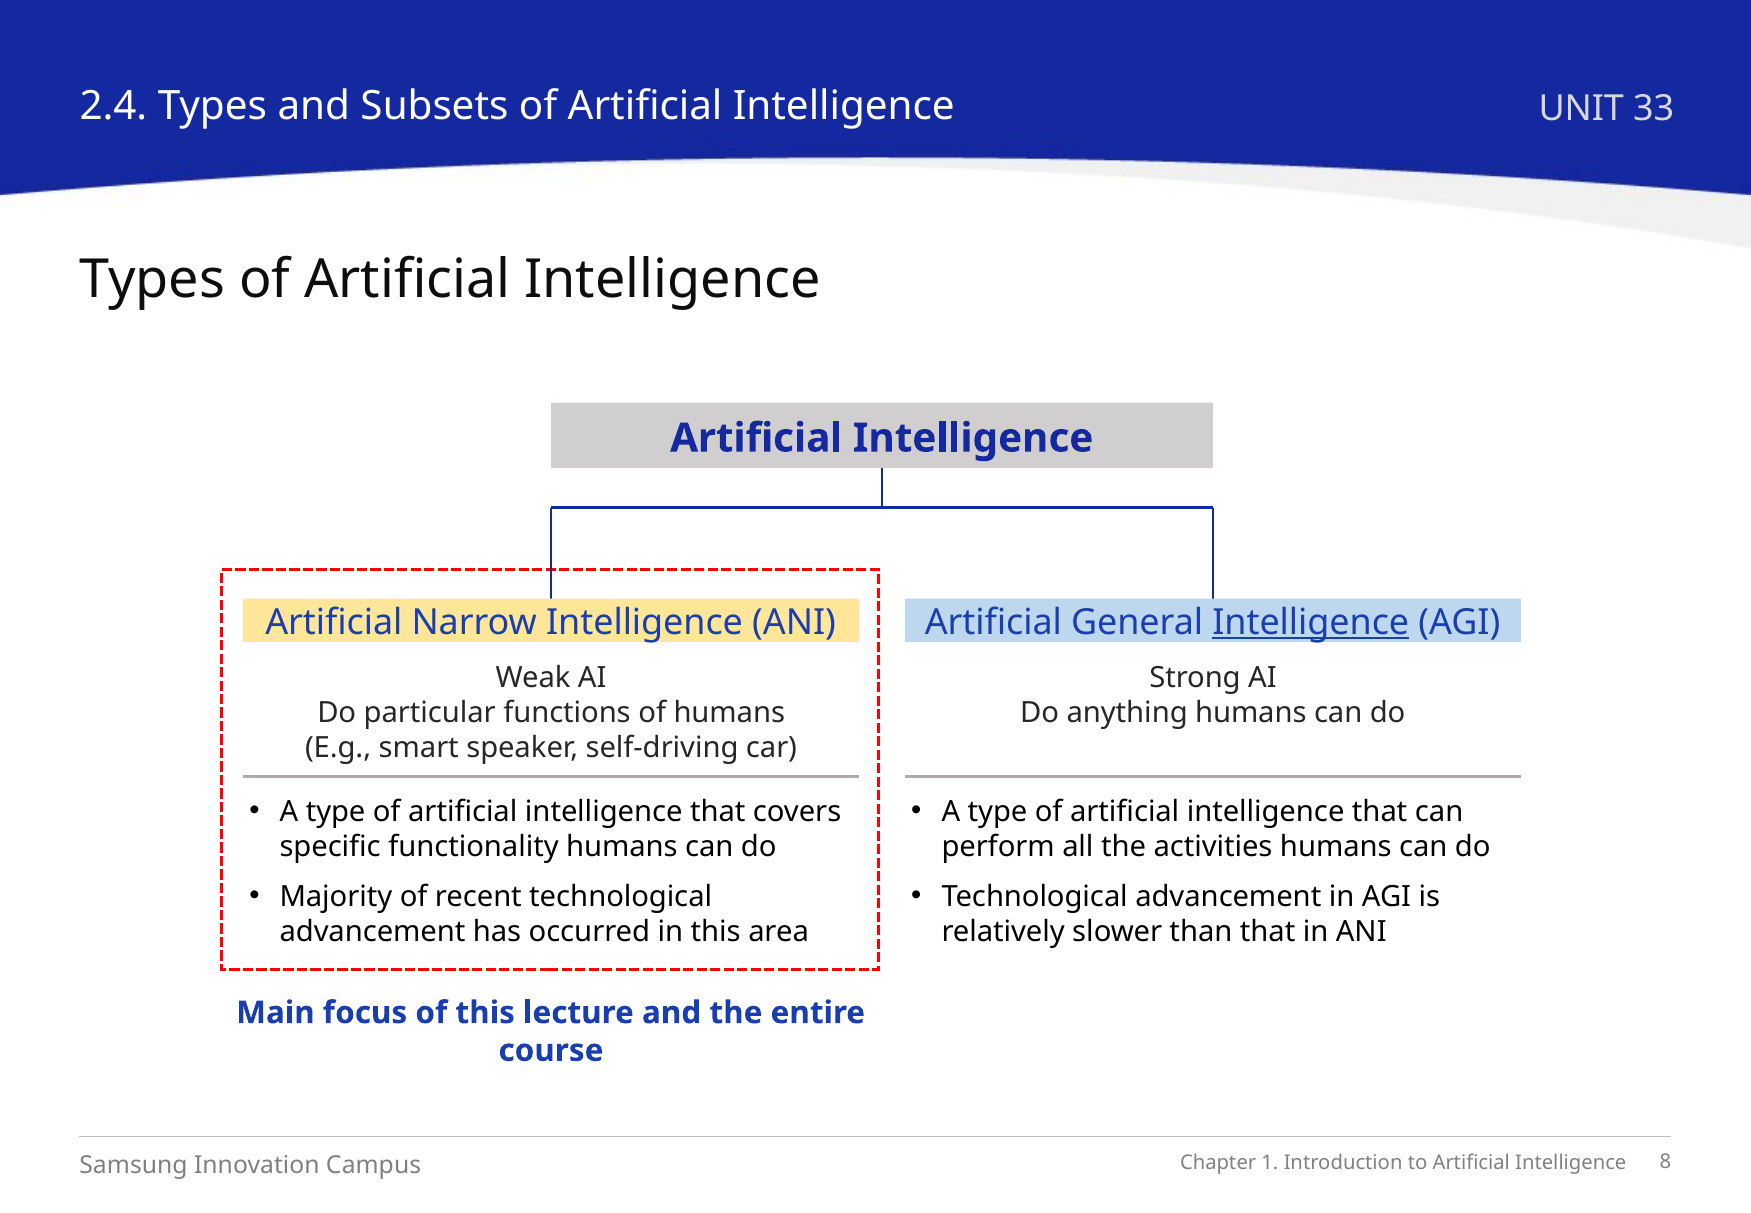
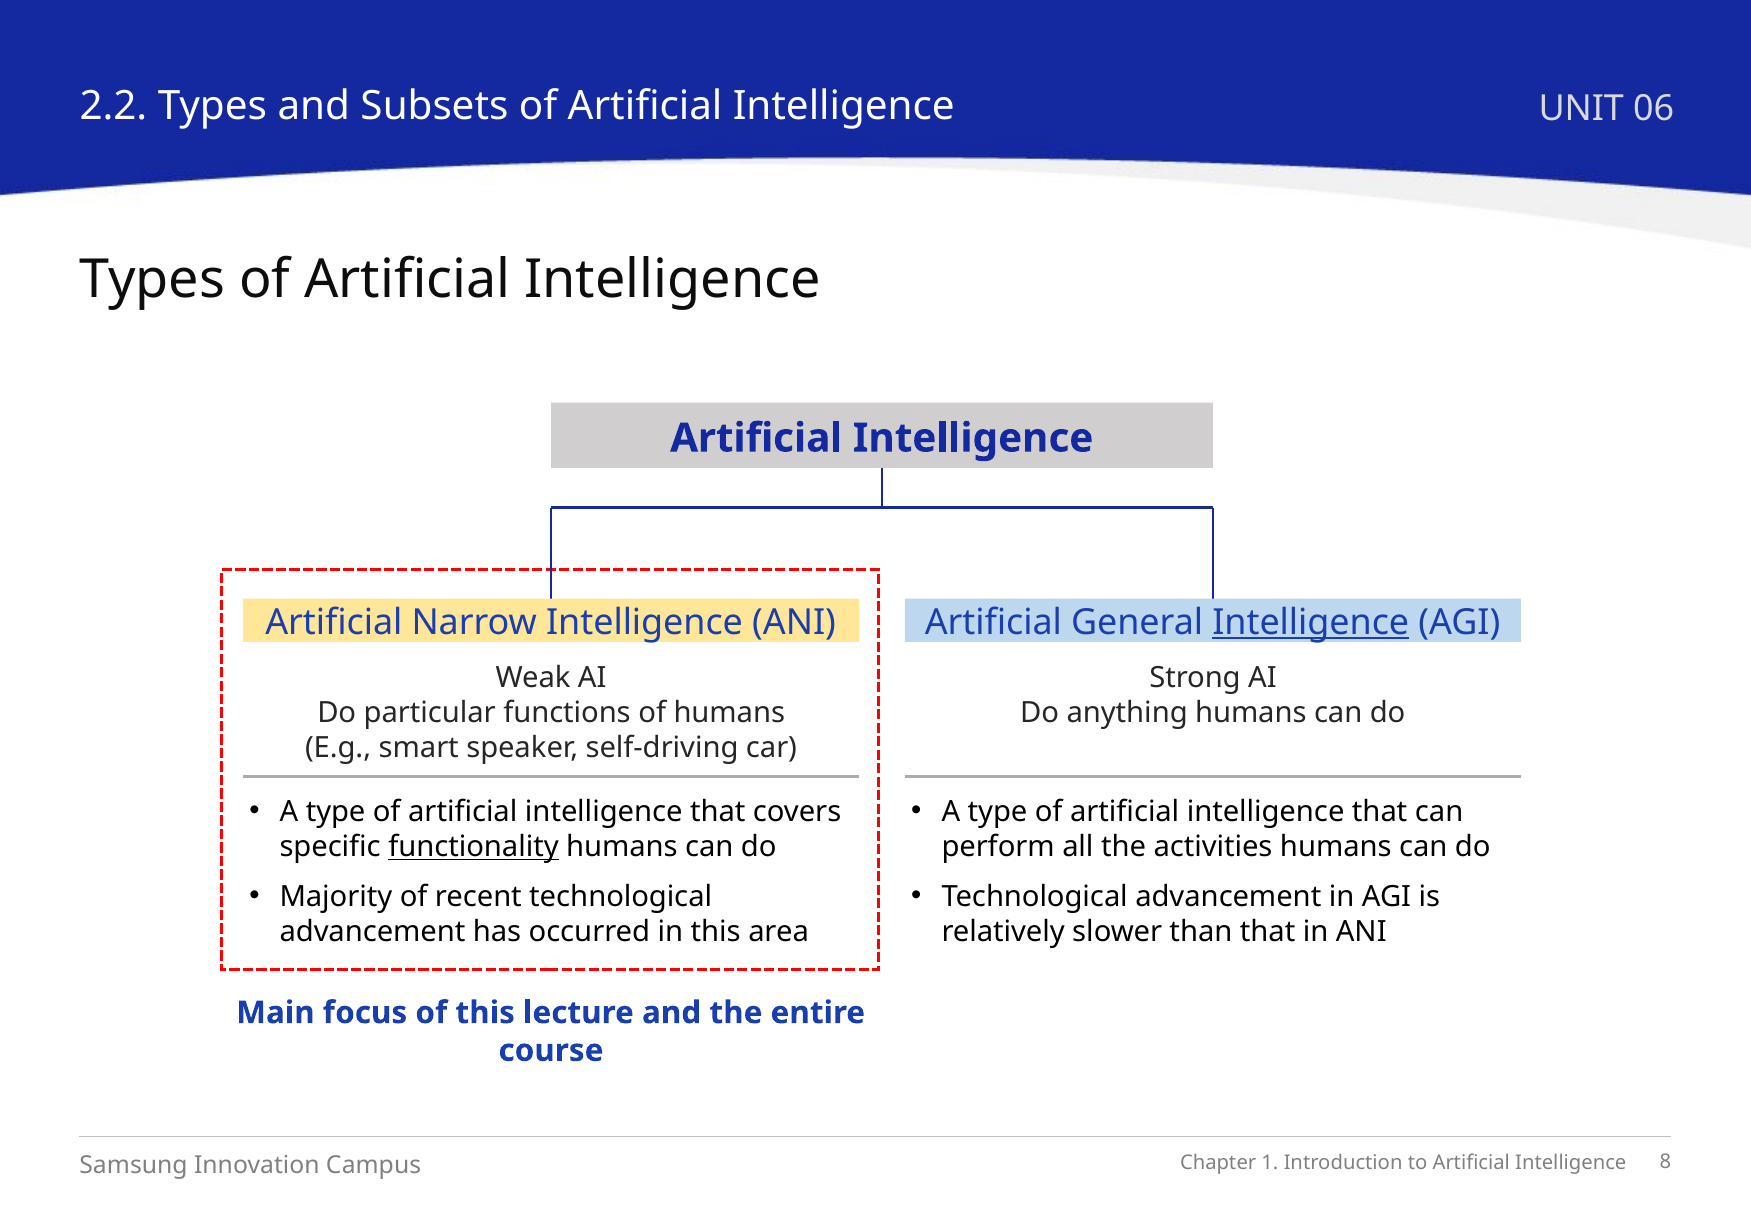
2.4: 2.4 -> 2.2 (113, 107)
33: 33 -> 06 (1654, 109)
functionality underline: none -> present (473, 847)
